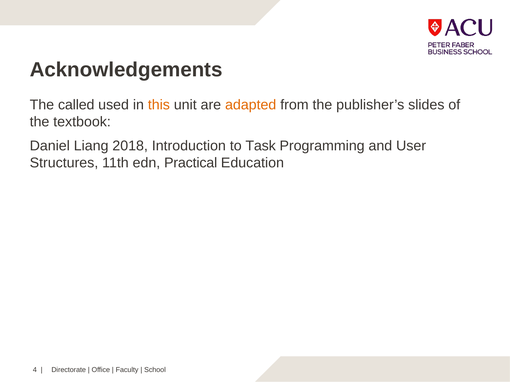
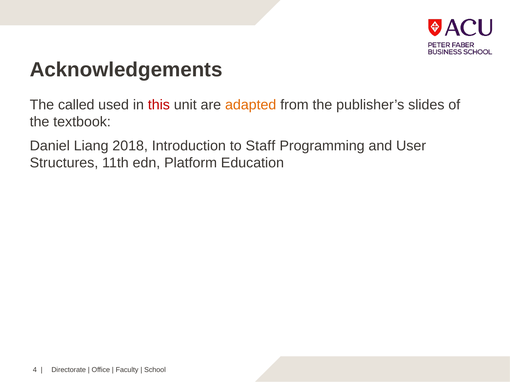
this colour: orange -> red (159, 105)
Task: Task -> Staff (260, 146)
Practical: Practical -> Platform (191, 163)
